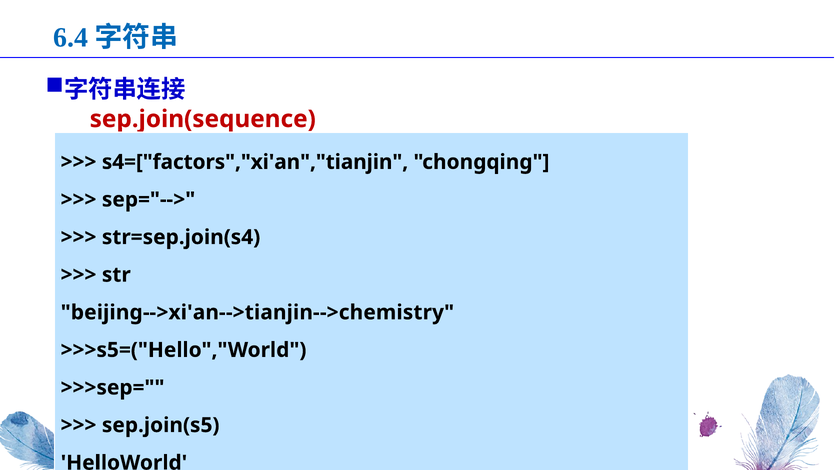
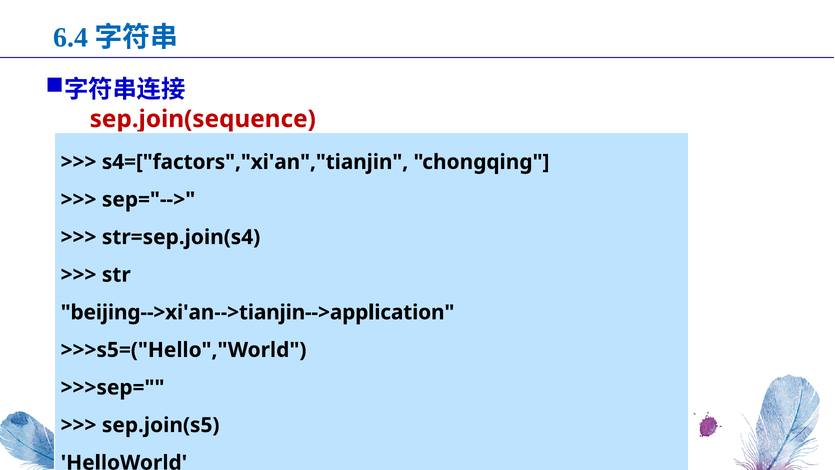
beijing-->xi'an-->tianjin-->chemistry: beijing-->xi'an-->tianjin-->chemistry -> beijing-->xi'an-->tianjin-->application (258, 312)
